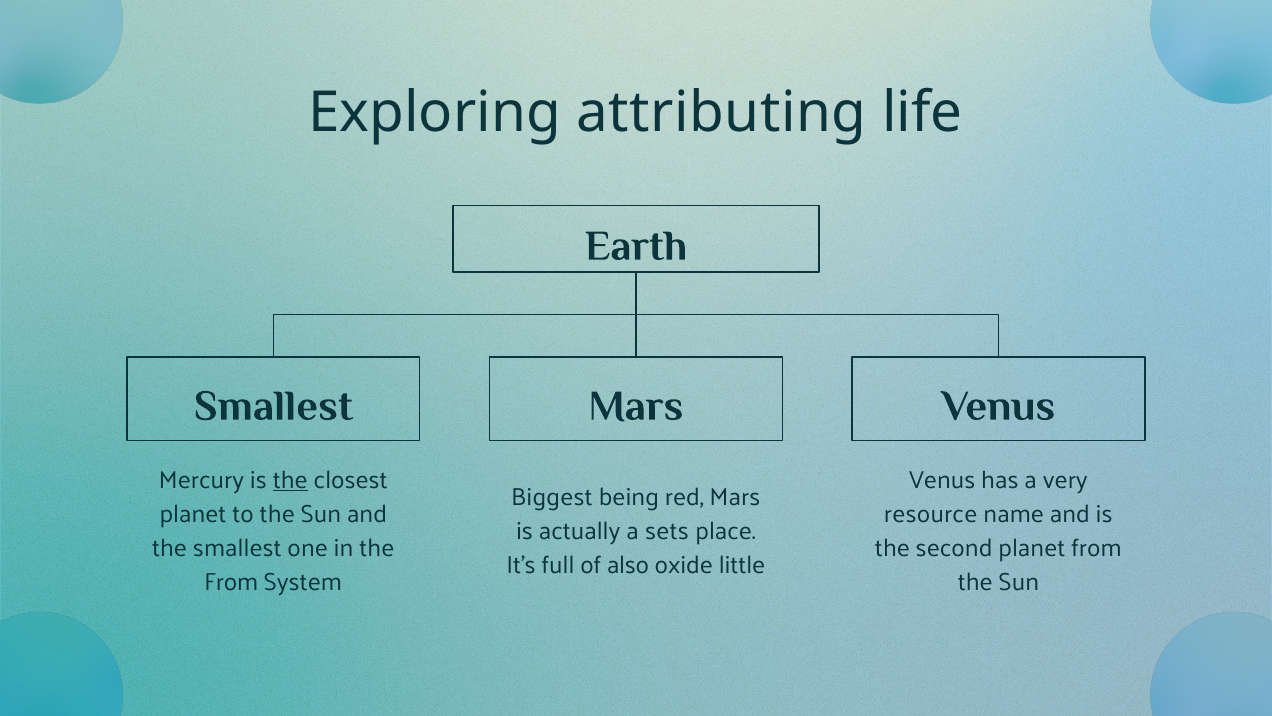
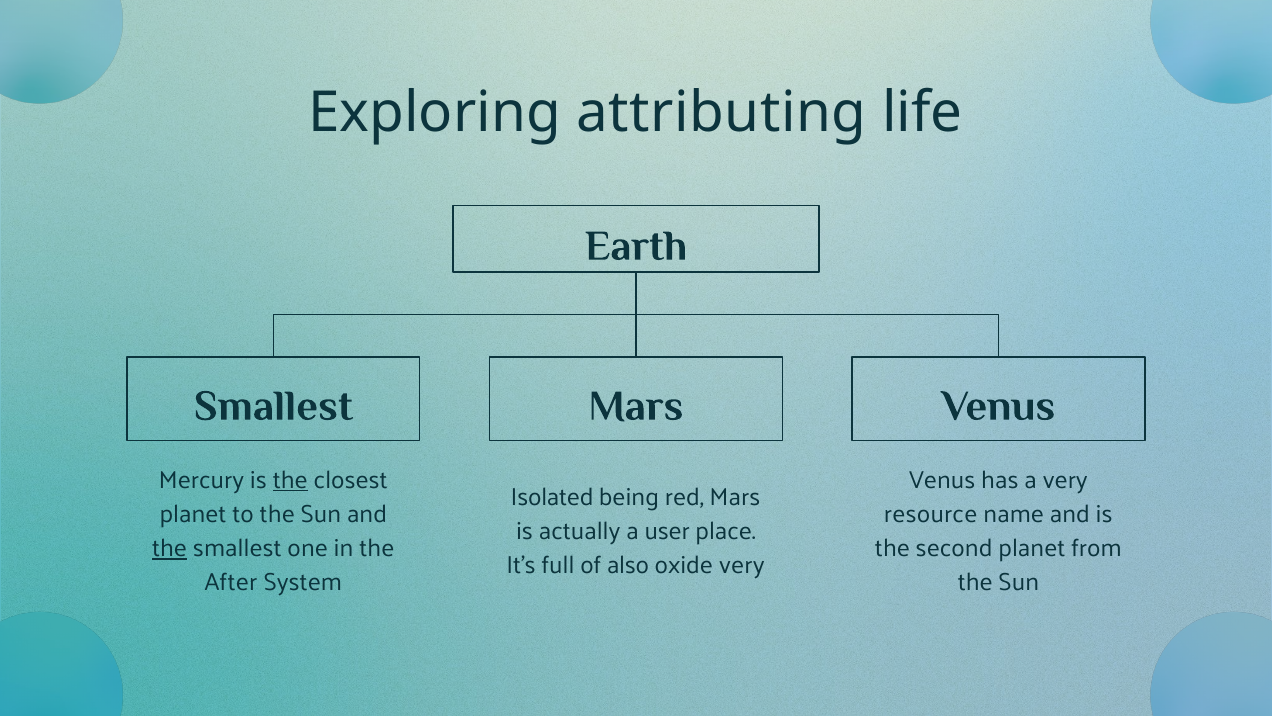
Biggest: Biggest -> Isolated (552, 497)
sets: sets -> user (667, 531)
the underline: none -> present (170, 548)
oxide little: little -> very (742, 565)
From: From -> After (231, 582)
